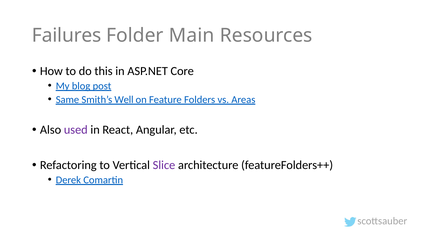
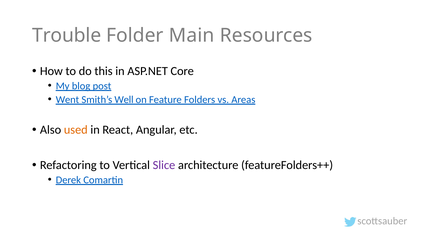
Failures: Failures -> Trouble (67, 35)
Same: Same -> Went (67, 100)
used colour: purple -> orange (76, 130)
